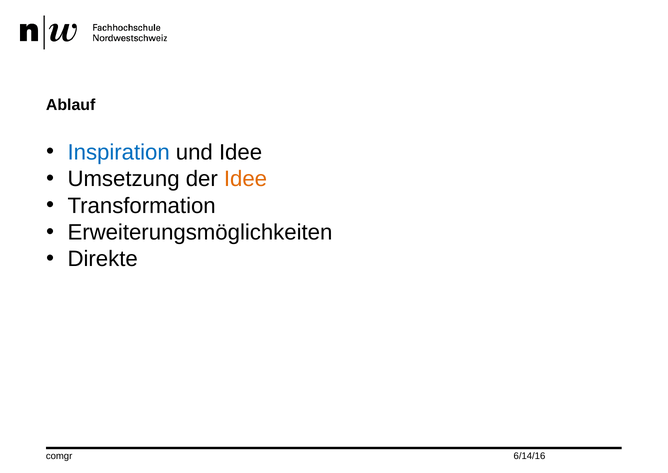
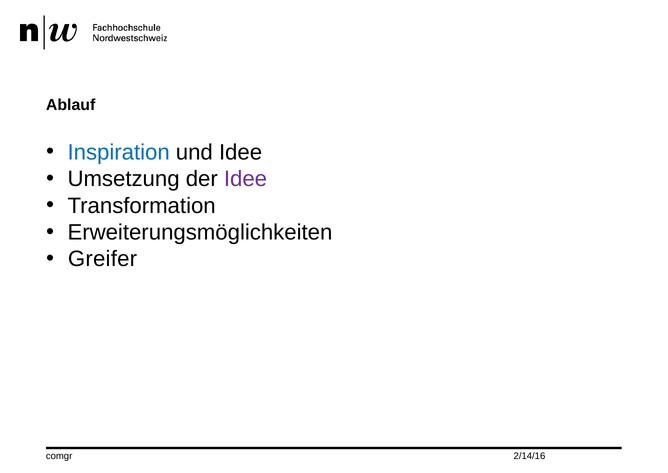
Idee colour: orange -> purple (246, 179)
Direkte: Direkte -> Greifer (103, 259)
6/14/16: 6/14/16 -> 2/14/16 (529, 456)
